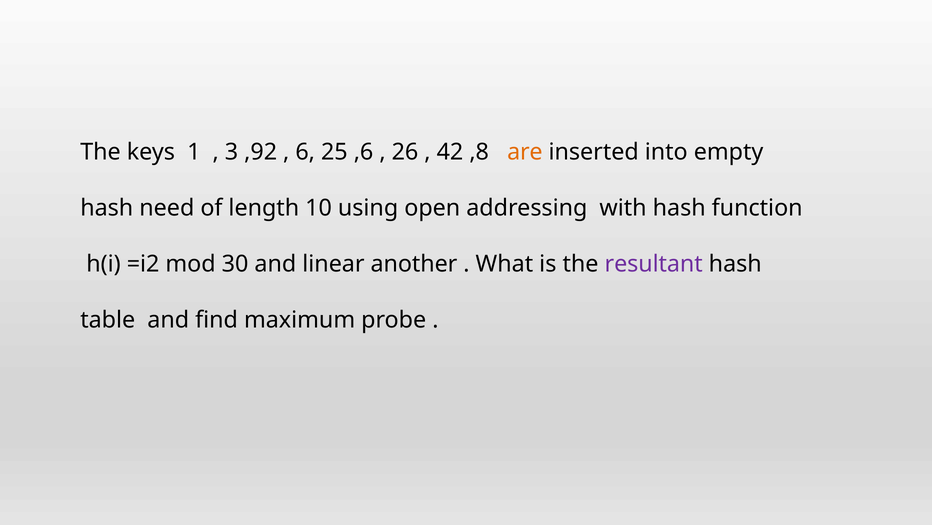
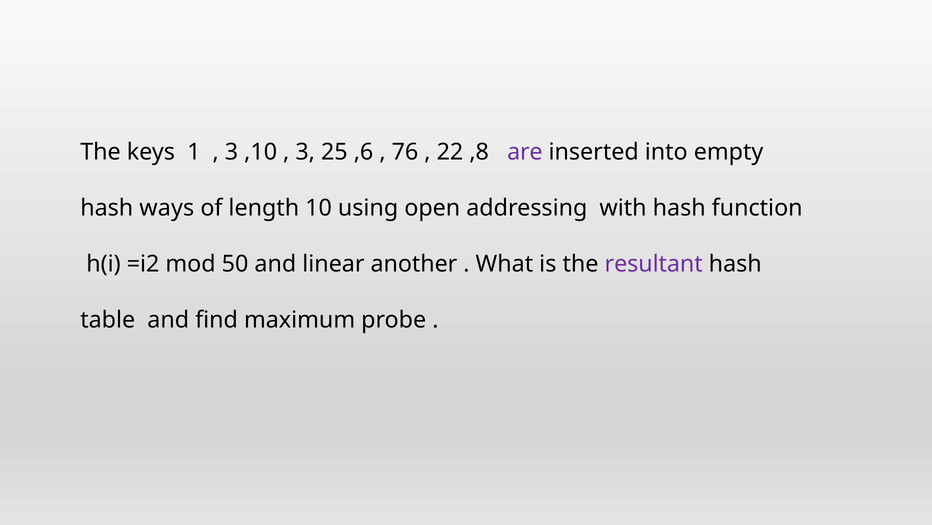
,92: ,92 -> ,10 (261, 152)
6: 6 -> 3 (305, 152)
26: 26 -> 76 (405, 152)
42: 42 -> 22 (450, 152)
are colour: orange -> purple (525, 152)
need: need -> ways (167, 208)
30: 30 -> 50 (235, 264)
